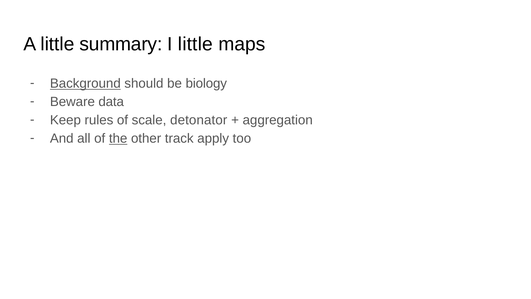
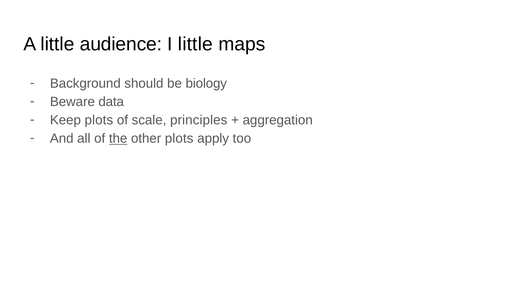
summary: summary -> audience (121, 44)
Background underline: present -> none (85, 84)
Keep rules: rules -> plots (99, 120)
detonator: detonator -> principles (199, 120)
other track: track -> plots (179, 138)
